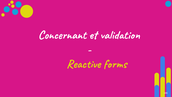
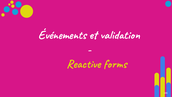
Concernant: Concernant -> Événements (62, 35)
